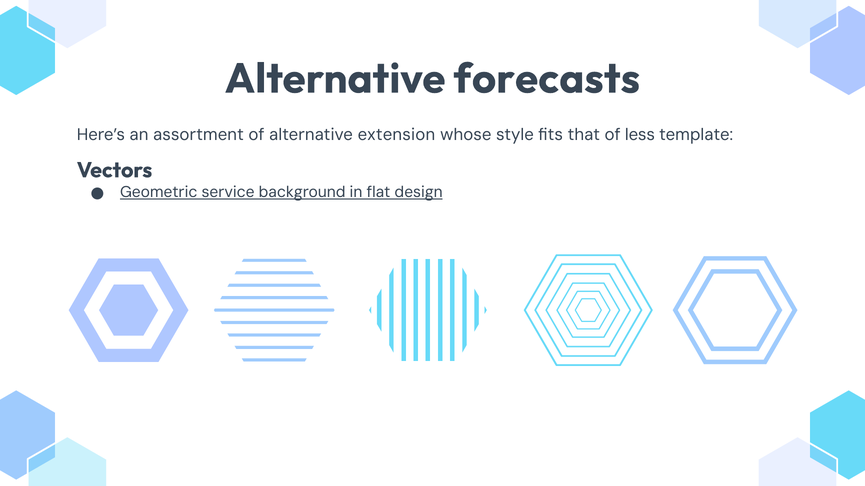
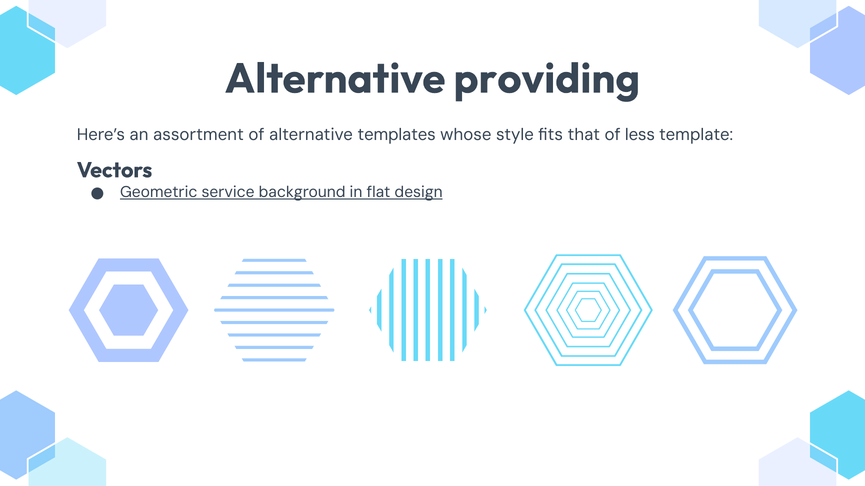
forecasts: forecasts -> providing (547, 79)
extension: extension -> templates (397, 135)
